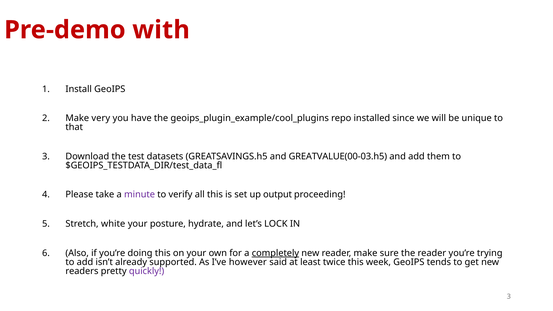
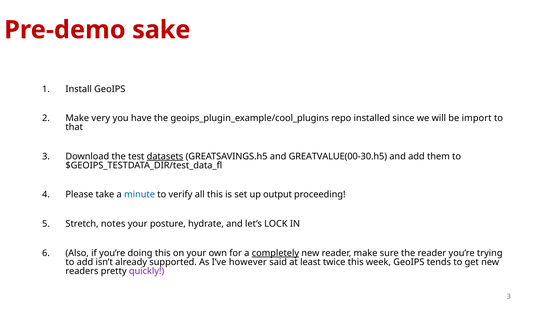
with: with -> sake (161, 30)
unique: unique -> import (477, 118)
datasets underline: none -> present (165, 156)
GREATVALUE(00-03.h5: GREATVALUE(00-03.h5 -> GREATVALUE(00-30.h5 (338, 156)
minute colour: purple -> blue (140, 195)
white: white -> notes (113, 224)
